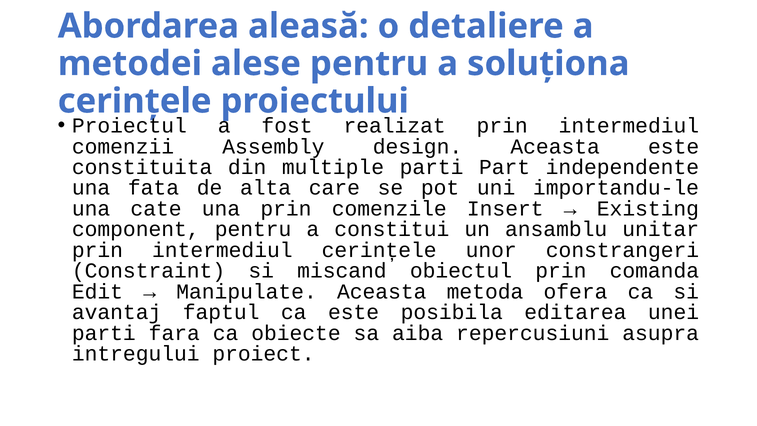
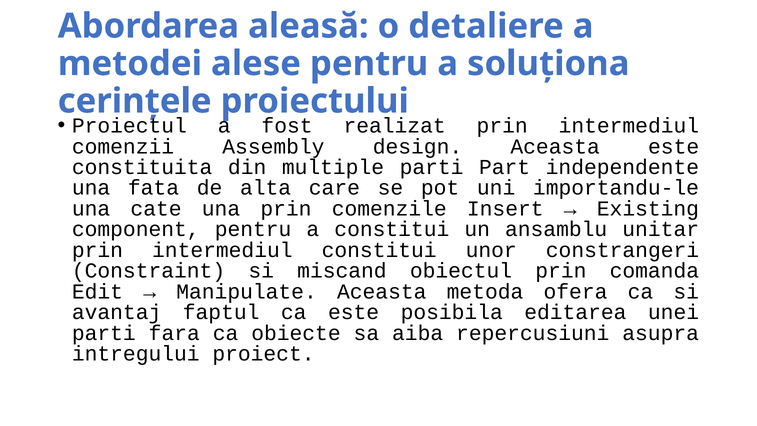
intermediul cerințele: cerințele -> constitui (379, 250)
